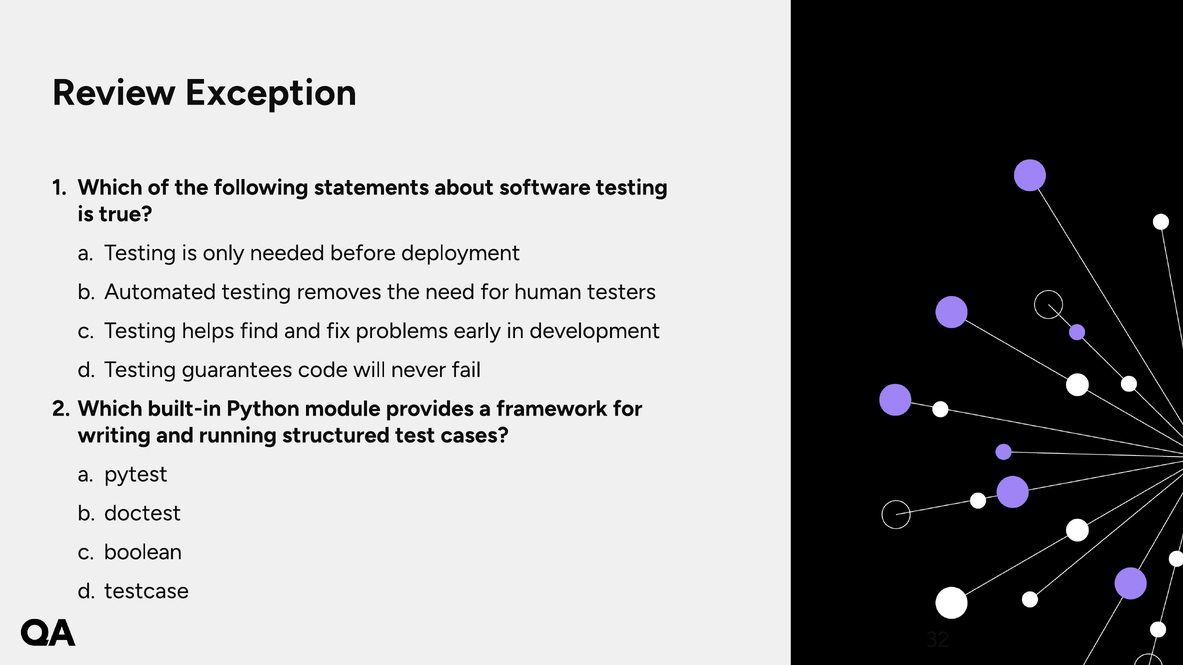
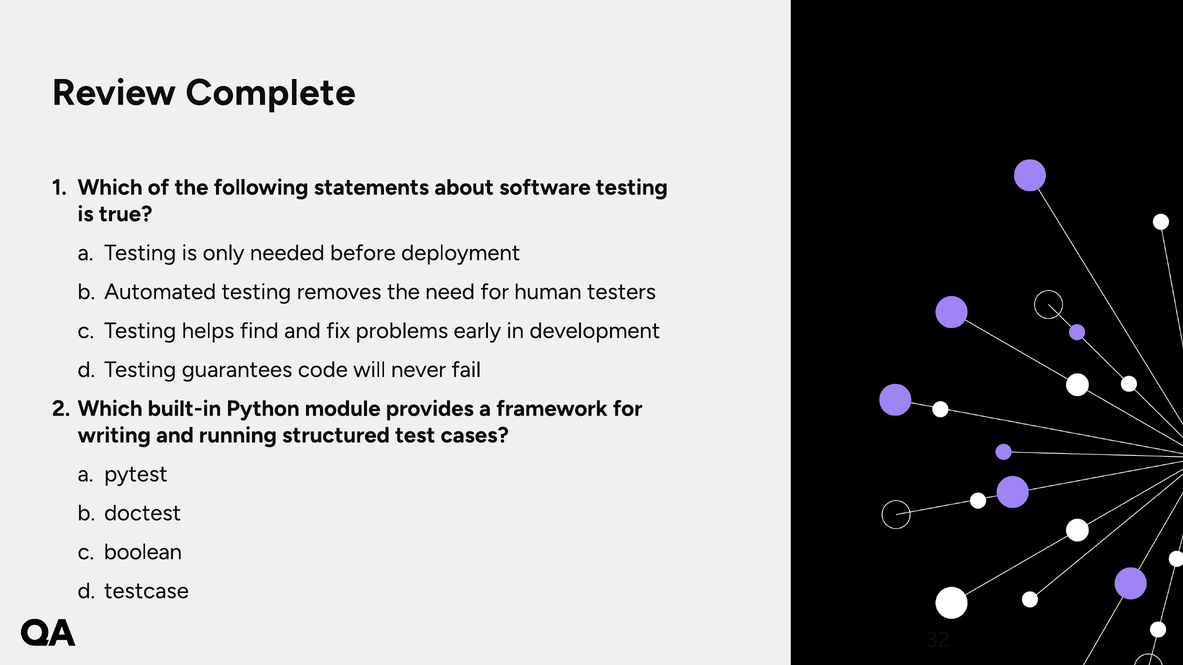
Exception: Exception -> Complete (271, 93)
